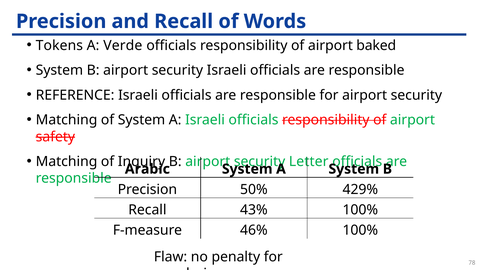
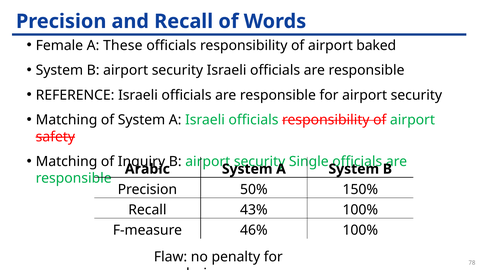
Tokens: Tokens -> Female (59, 45)
Verde: Verde -> These (123, 45)
Letter: Letter -> Single (309, 161)
429%: 429% -> 150% (360, 189)
